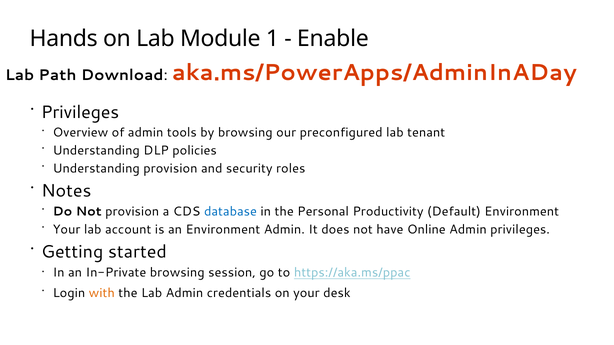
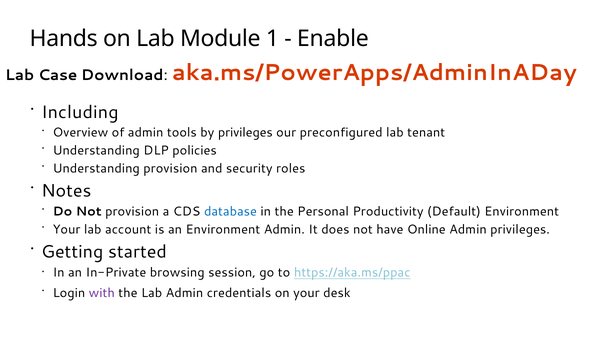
Path: Path -> Case (58, 75)
Privileges: Privileges -> Including (80, 112)
by browsing: browsing -> privileges (245, 133)
with colour: orange -> purple (102, 293)
